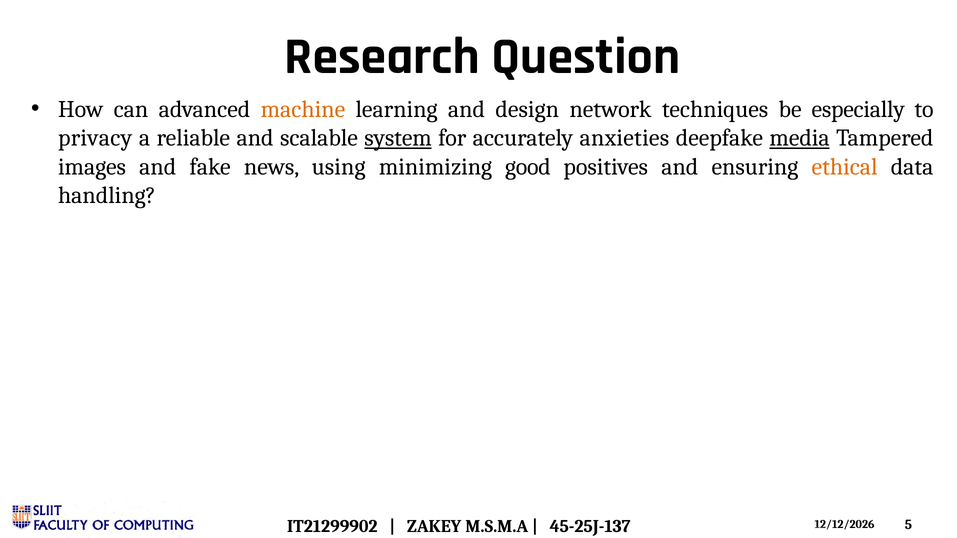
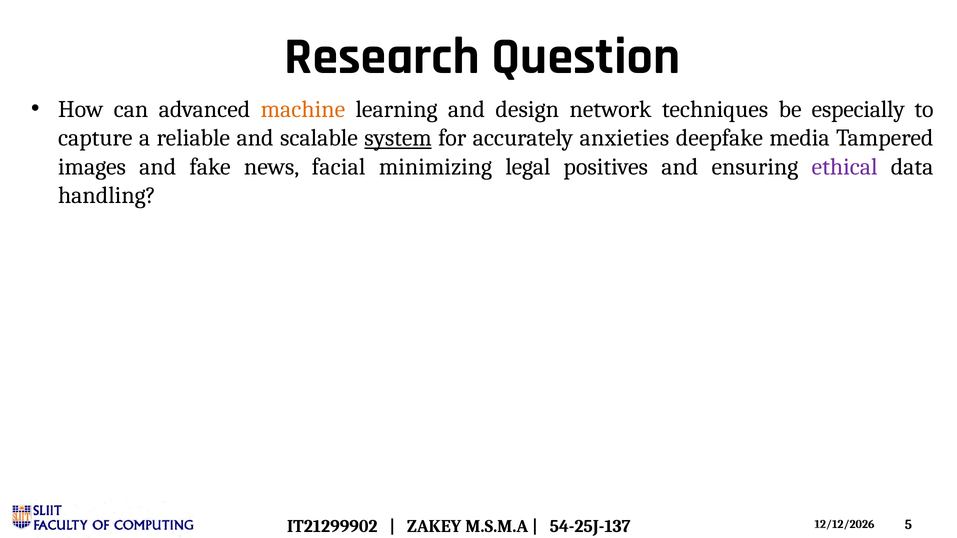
privacy: privacy -> capture (95, 138)
media underline: present -> none (800, 138)
using: using -> facial (339, 167)
good: good -> legal (528, 167)
ethical colour: orange -> purple (845, 167)
45-25J-137: 45-25J-137 -> 54-25J-137 (590, 527)
